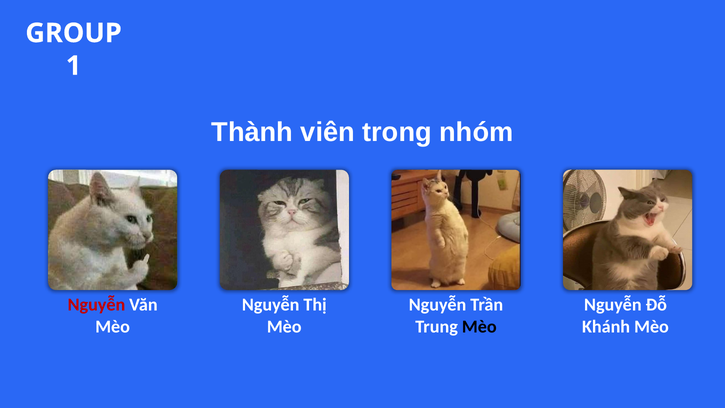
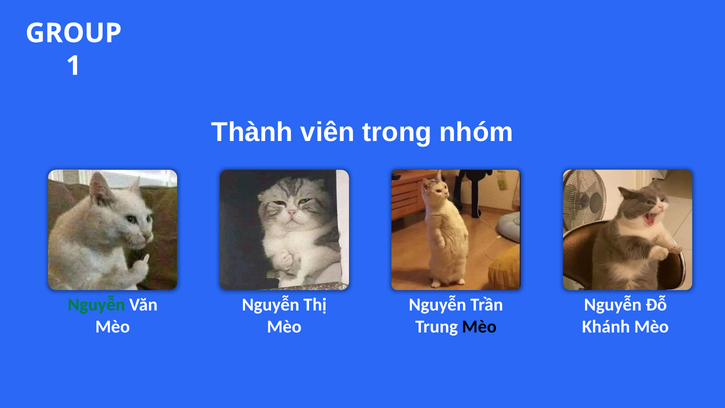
Nguyễn colour: red -> green (96, 305)
